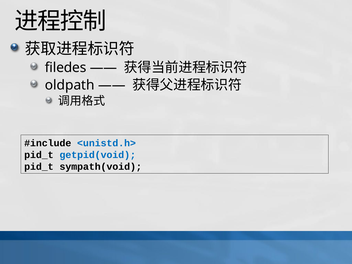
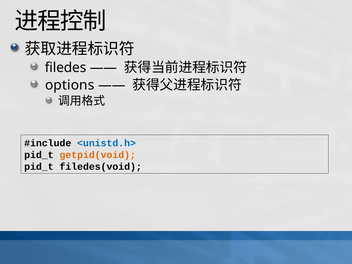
oldpath: oldpath -> options (70, 85)
getpid(void colour: blue -> orange (98, 155)
sympath(void: sympath(void -> filedes(void (101, 167)
